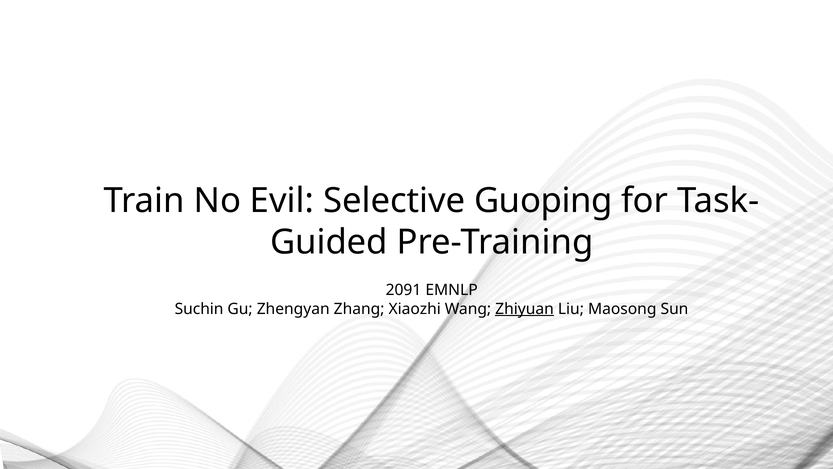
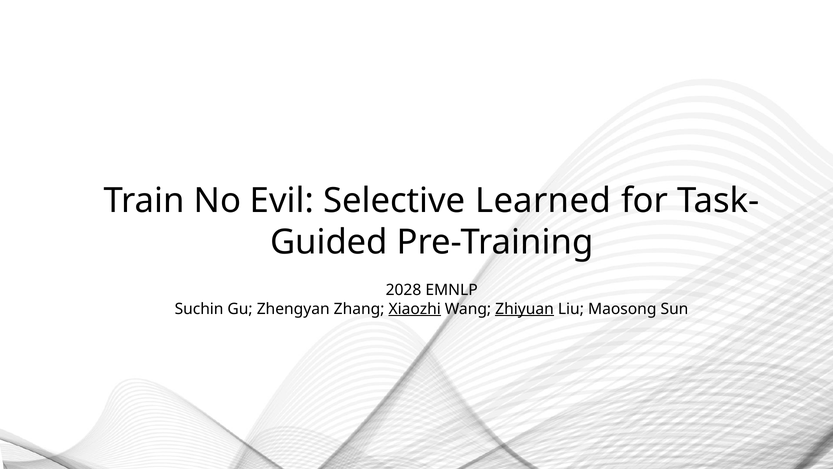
Guoping: Guoping -> Learned (543, 201)
2091: 2091 -> 2028 (404, 290)
Xiaozhi underline: none -> present (415, 309)
